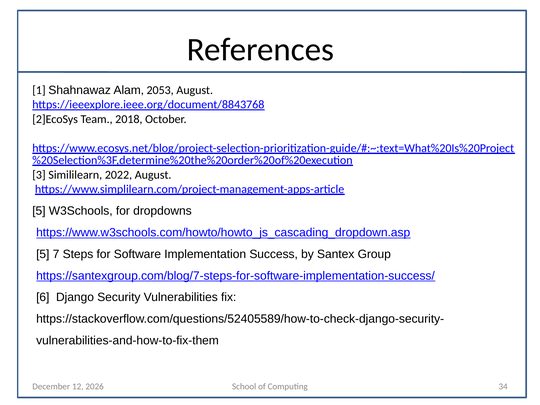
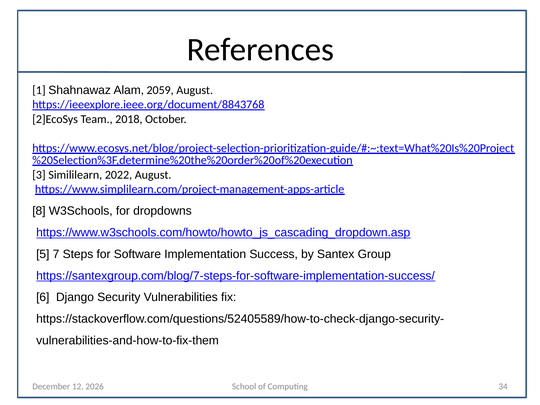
2053: 2053 -> 2059 (160, 90)
5: 5 -> 8 (39, 211)
